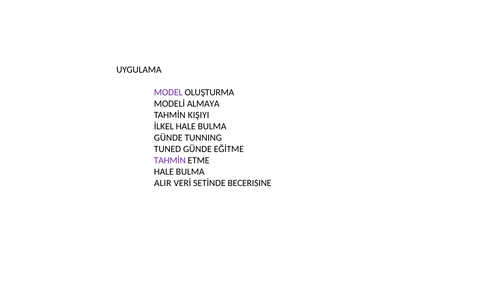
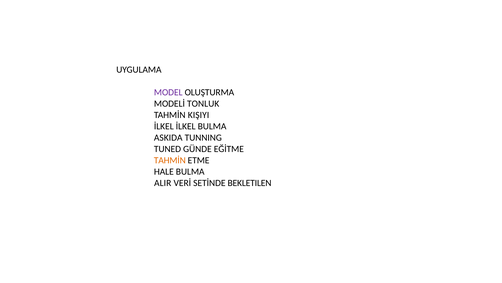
ALMAYA: ALMAYA -> TONLUK (203, 103)
İLKEL HALE: HALE -> İLKEL (186, 126)
GÜNDE: GÜNDE -> ASKIDA (168, 137)
TAHMİN colour: purple -> orange (170, 160)
BECERISINE: BECERISINE -> BEKLETILEN (250, 182)
